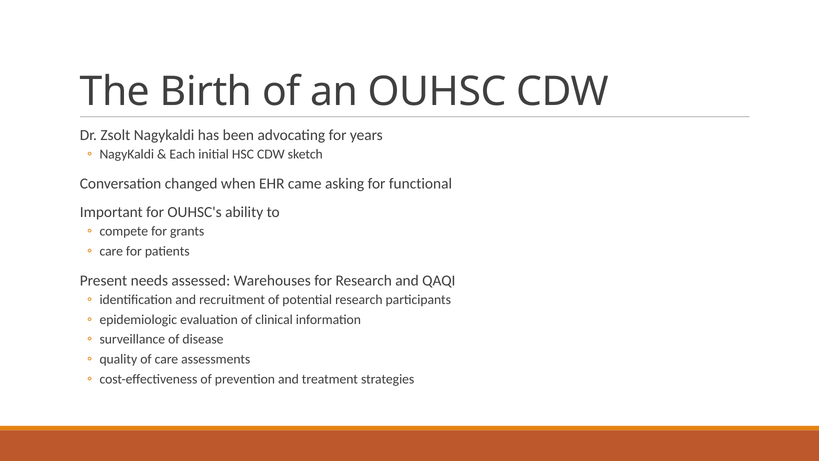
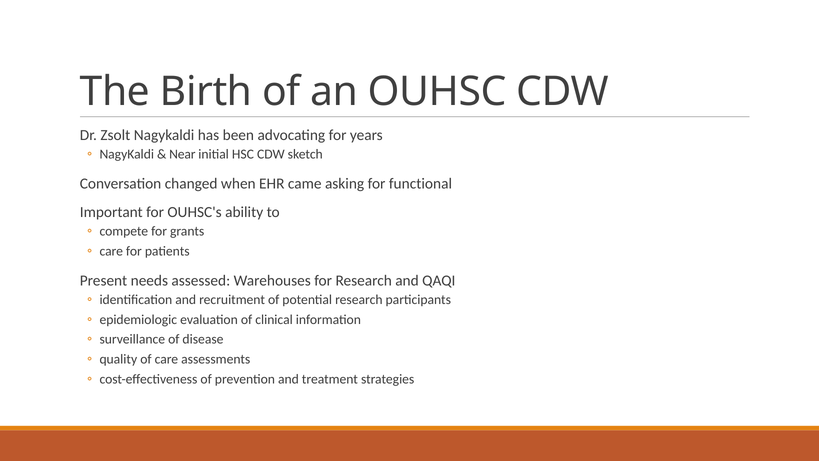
Each: Each -> Near (182, 154)
